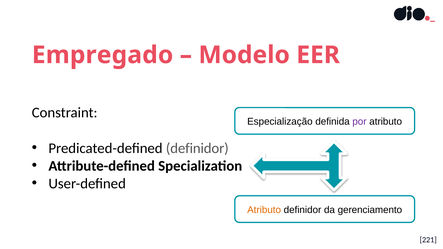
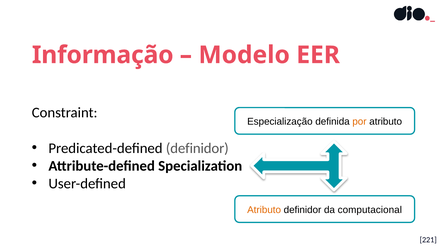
Empregado: Empregado -> Informação (103, 55)
por colour: purple -> orange (359, 122)
gerenciamento: gerenciamento -> computacional (370, 210)
